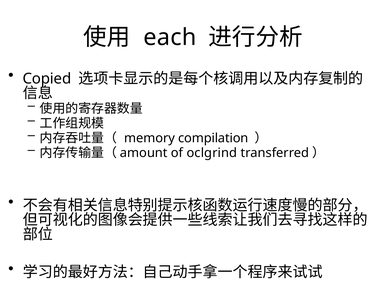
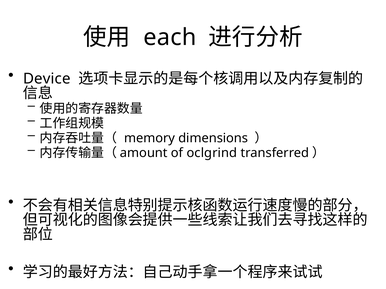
Copied: Copied -> Device (47, 79)
compilation: compilation -> dimensions (213, 138)
